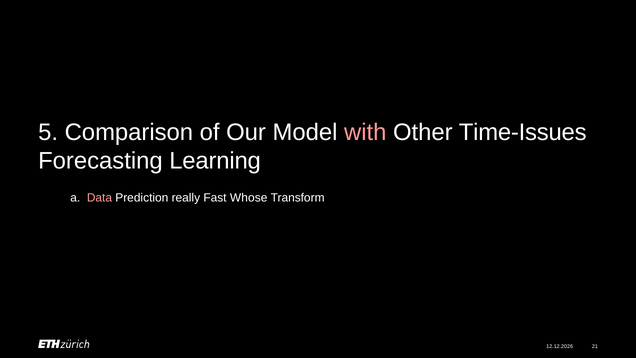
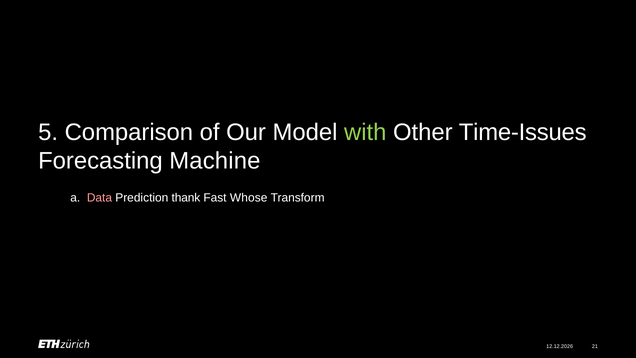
with colour: pink -> light green (365, 132)
Learning: Learning -> Machine (215, 161)
really: really -> thank (186, 198)
